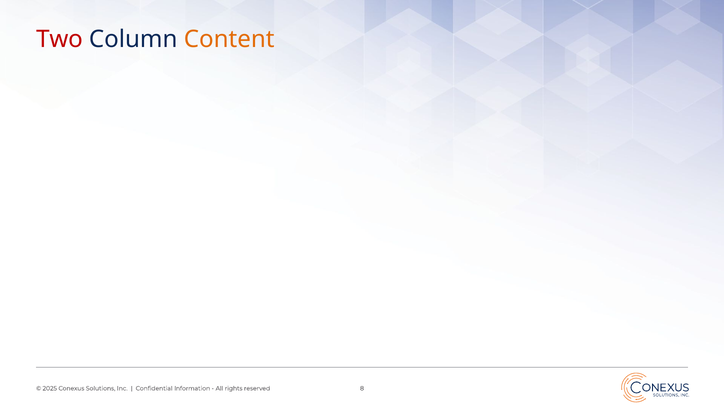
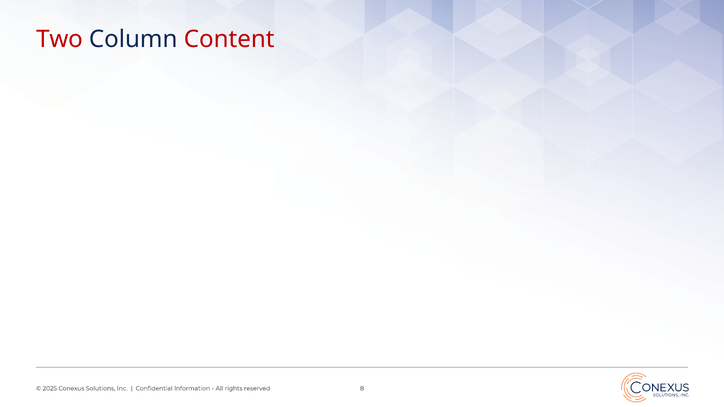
Content colour: orange -> red (229, 40)
